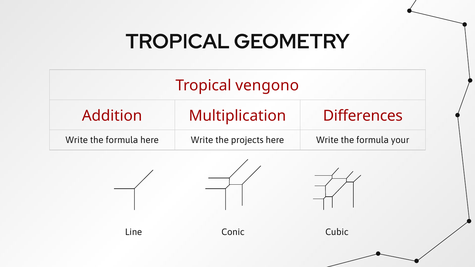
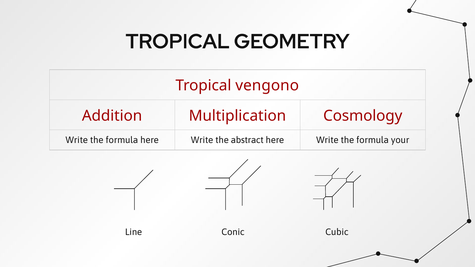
Differences: Differences -> Cosmology (363, 116)
projects: projects -> abstract (247, 140)
